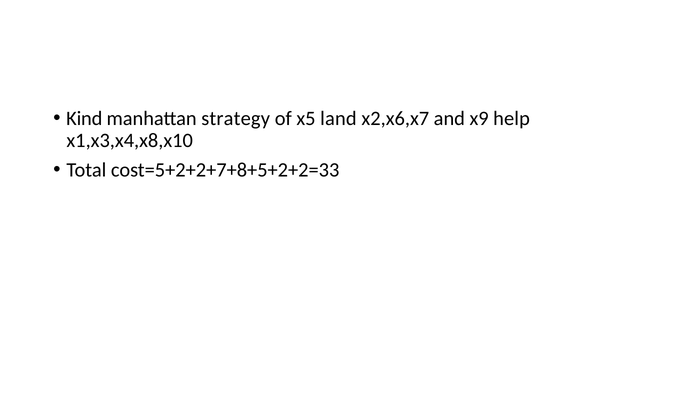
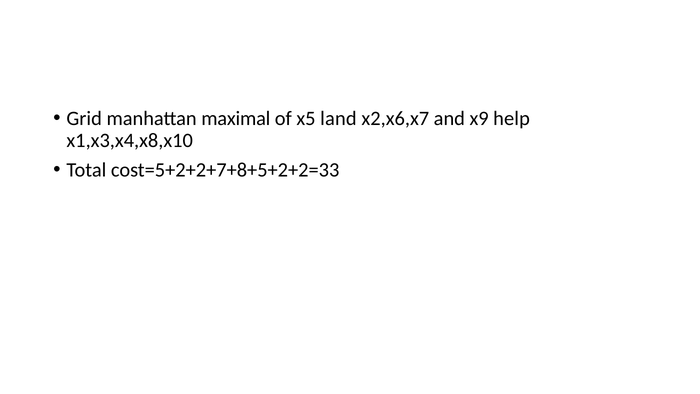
Kind: Kind -> Grid (84, 118)
strategy: strategy -> maximal (236, 118)
